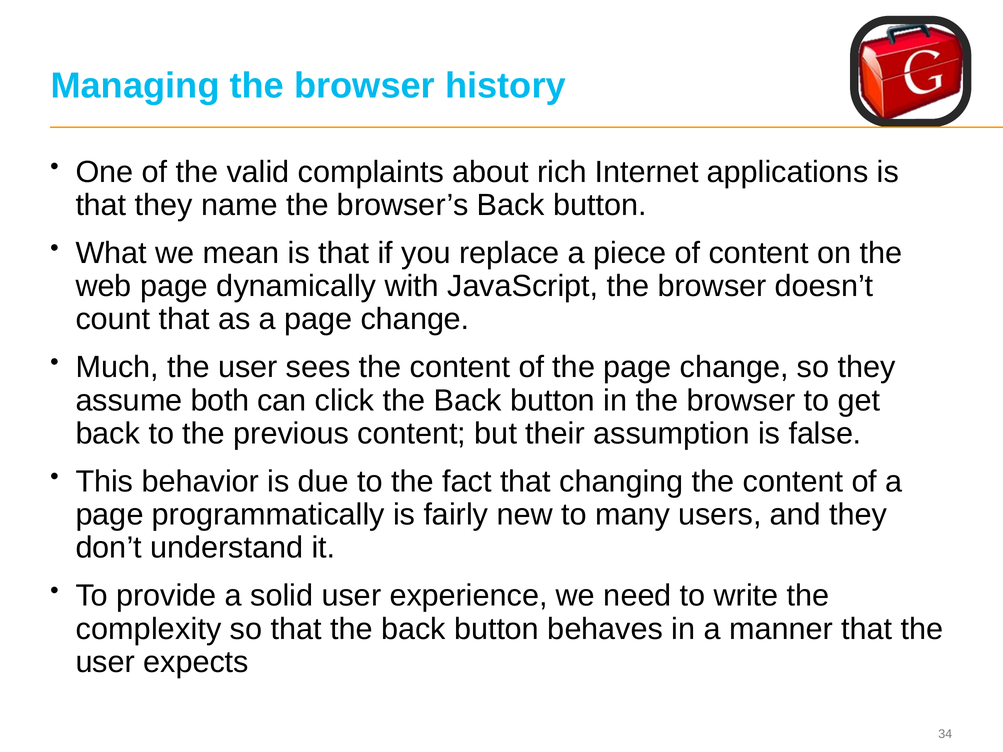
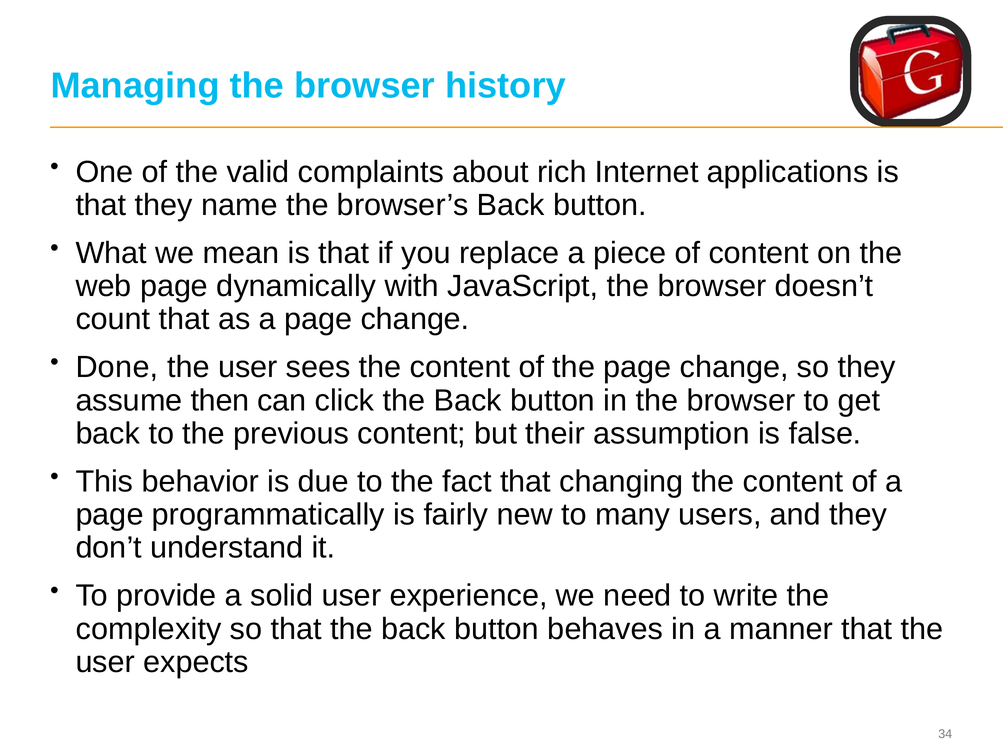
Much: Much -> Done (117, 367)
both: both -> then (220, 401)
